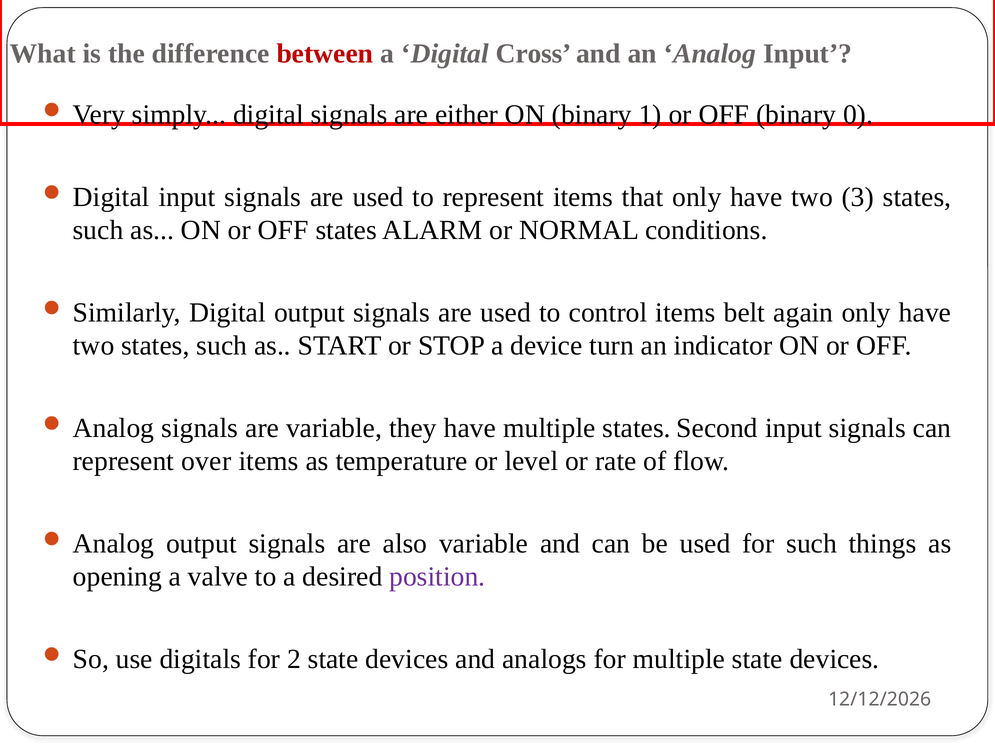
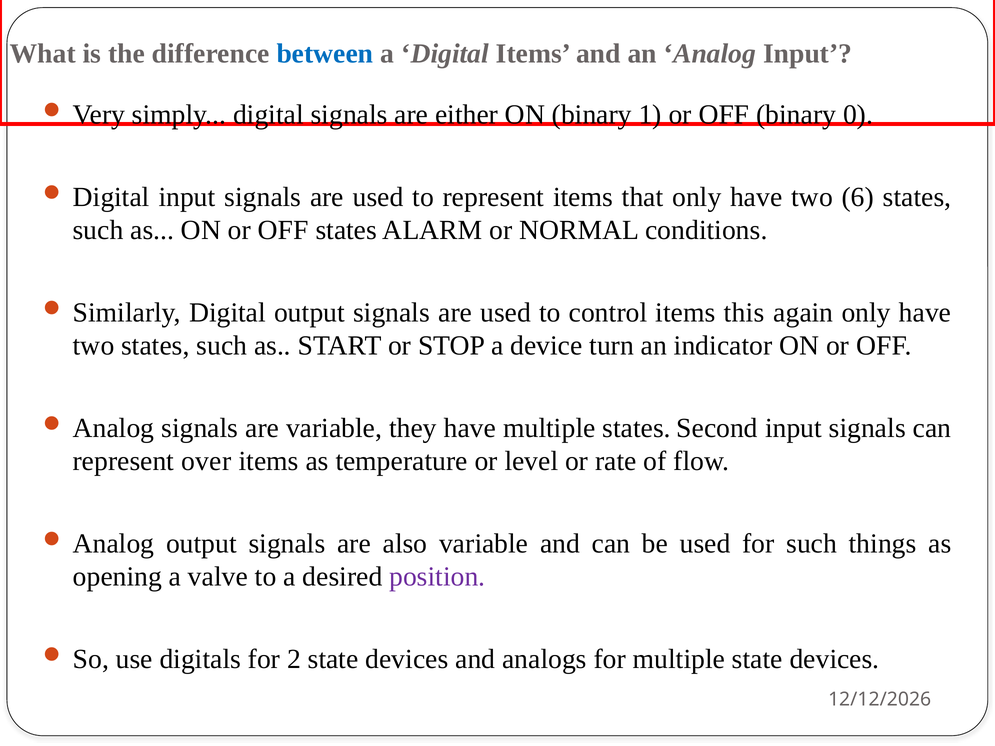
between colour: red -> blue (325, 54)
Digital Cross: Cross -> Items (534, 54)
3: 3 -> 6 (858, 197)
belt: belt -> this (744, 313)
